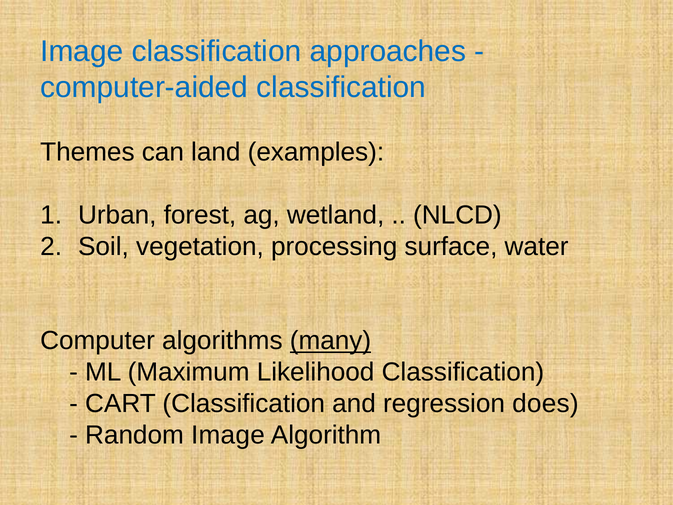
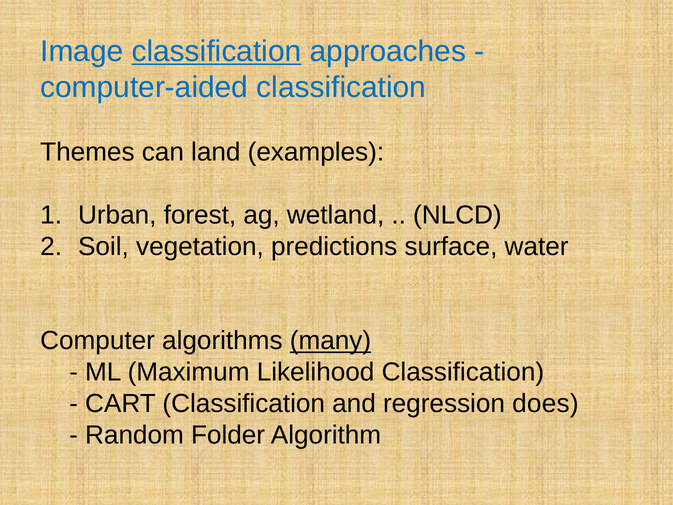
classification underline: none -> present (217, 51)
processing: processing -> predictions (334, 246)
Random Image: Image -> Folder (228, 435)
